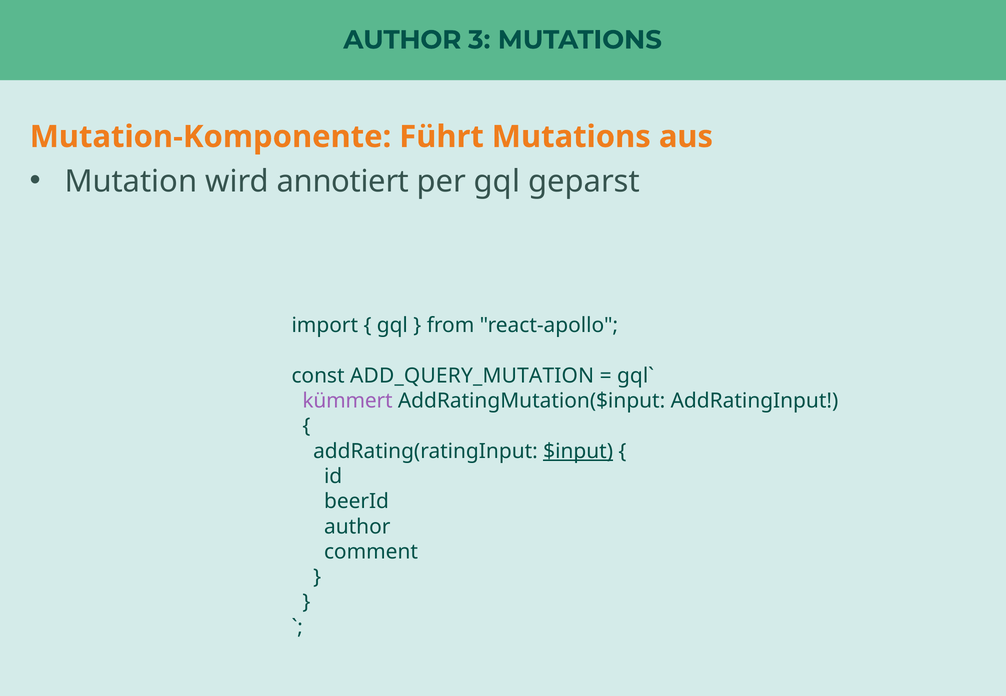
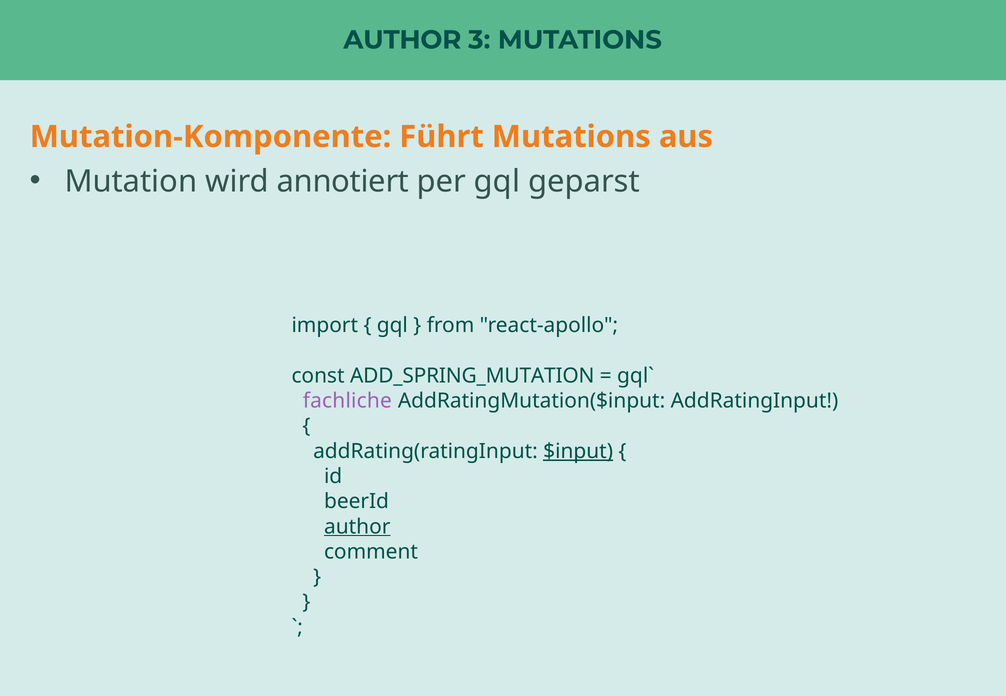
ADD_QUERY_MUTATION: ADD_QUERY_MUTATION -> ADD_SPRING_MUTATION (472, 376)
kümmert: kümmert -> fachliche (347, 401)
author underline: none -> present (357, 527)
